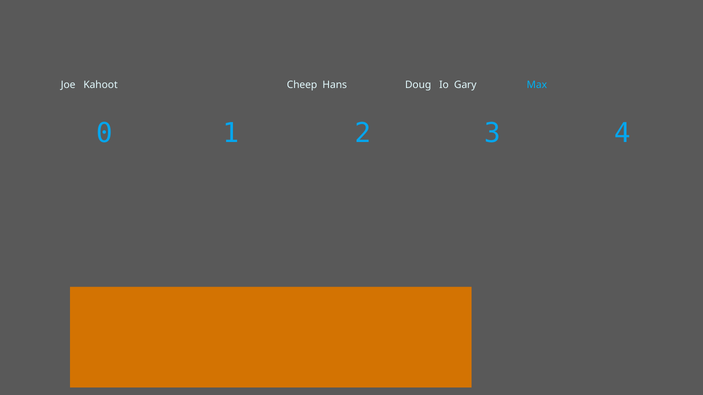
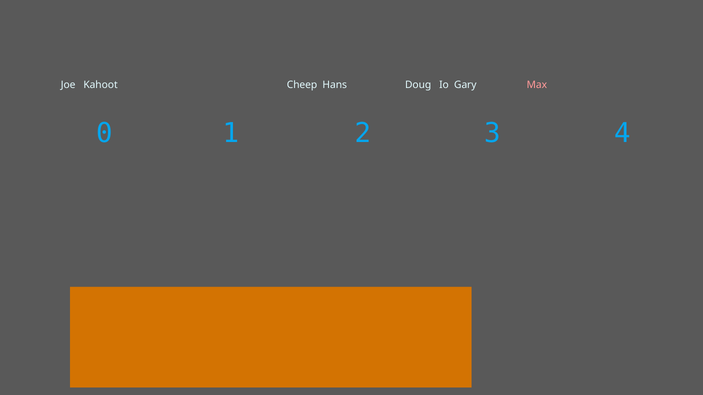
Max colour: light blue -> pink (537, 85)
